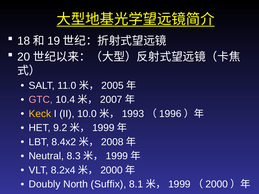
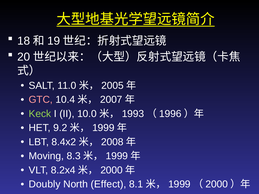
Keck colour: yellow -> light green (40, 114)
Neutral: Neutral -> Moving (46, 156)
Suffix: Suffix -> Effect (109, 184)
